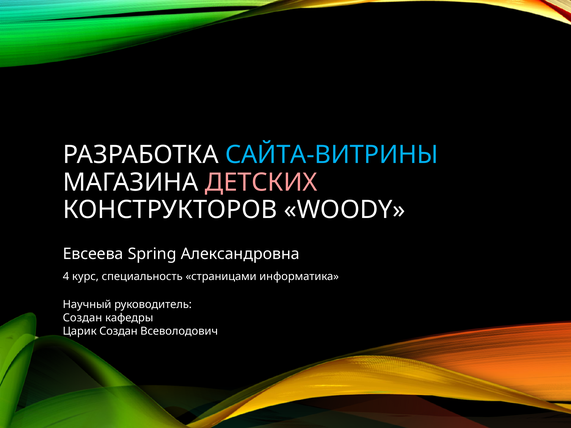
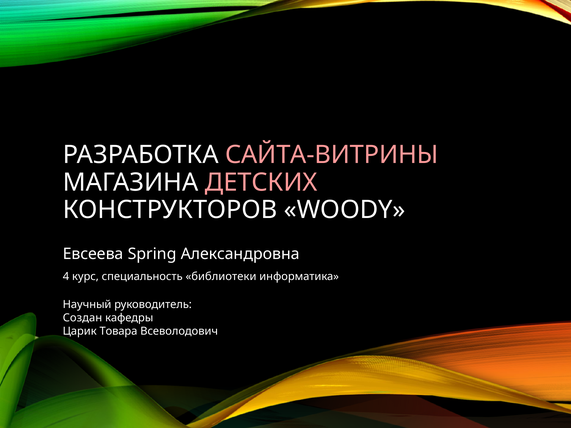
САЙТА-ВИТРИНЫ colour: light blue -> pink (332, 155)
страницами: страницами -> библиотеки (221, 277)
Царик Создан: Создан -> Товара (118, 331)
